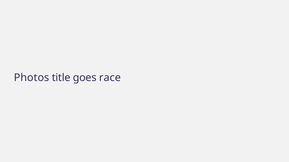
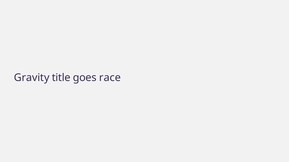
Photos: Photos -> Gravity (32, 78)
